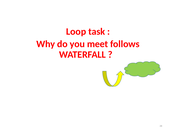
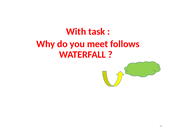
Loop: Loop -> With (76, 32)
